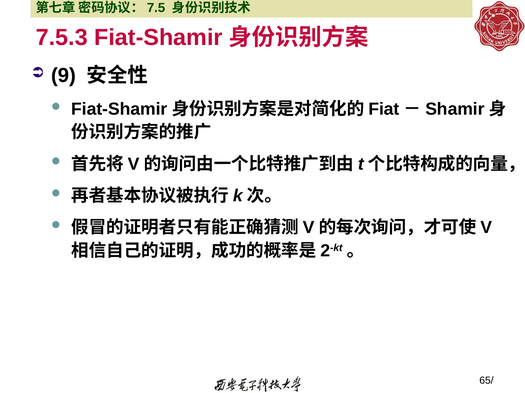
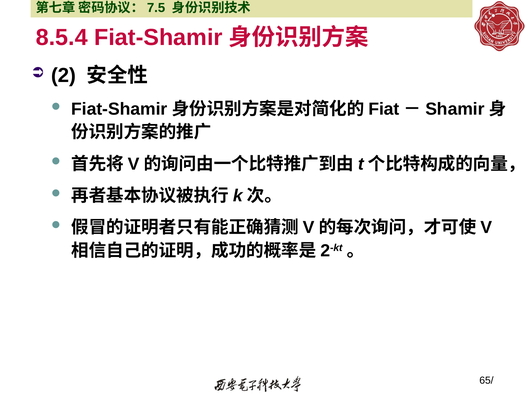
7.5.3: 7.5.3 -> 8.5.4 (62, 37)
9: 9 -> 2 (64, 76)
